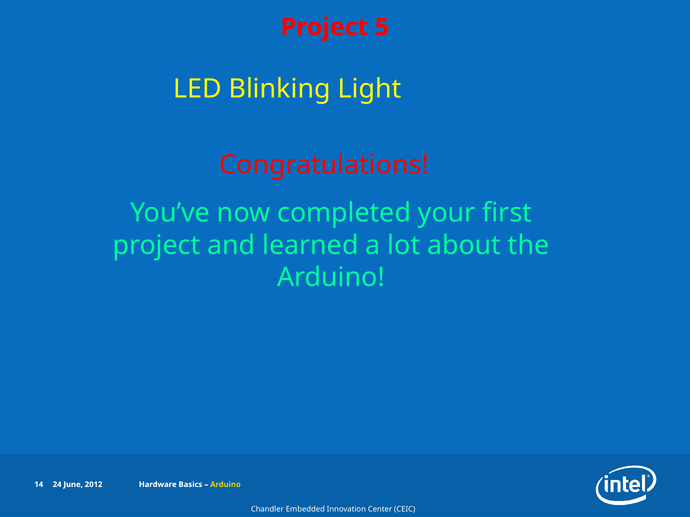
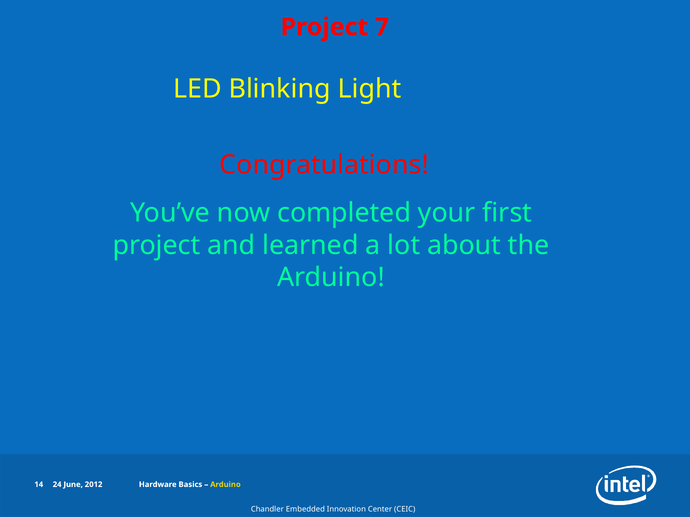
5: 5 -> 7 (382, 27)
